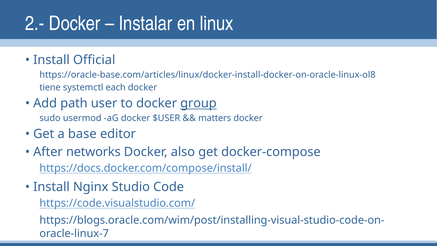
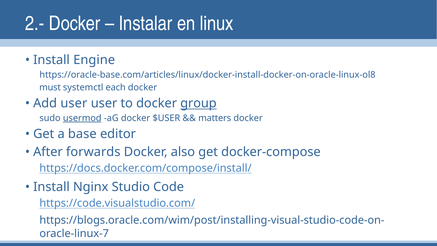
Official: Official -> Engine (94, 60)
tiene: tiene -> must (50, 87)
Add path: path -> user (74, 103)
usermod underline: none -> present (82, 118)
networks: networks -> forwards (93, 152)
